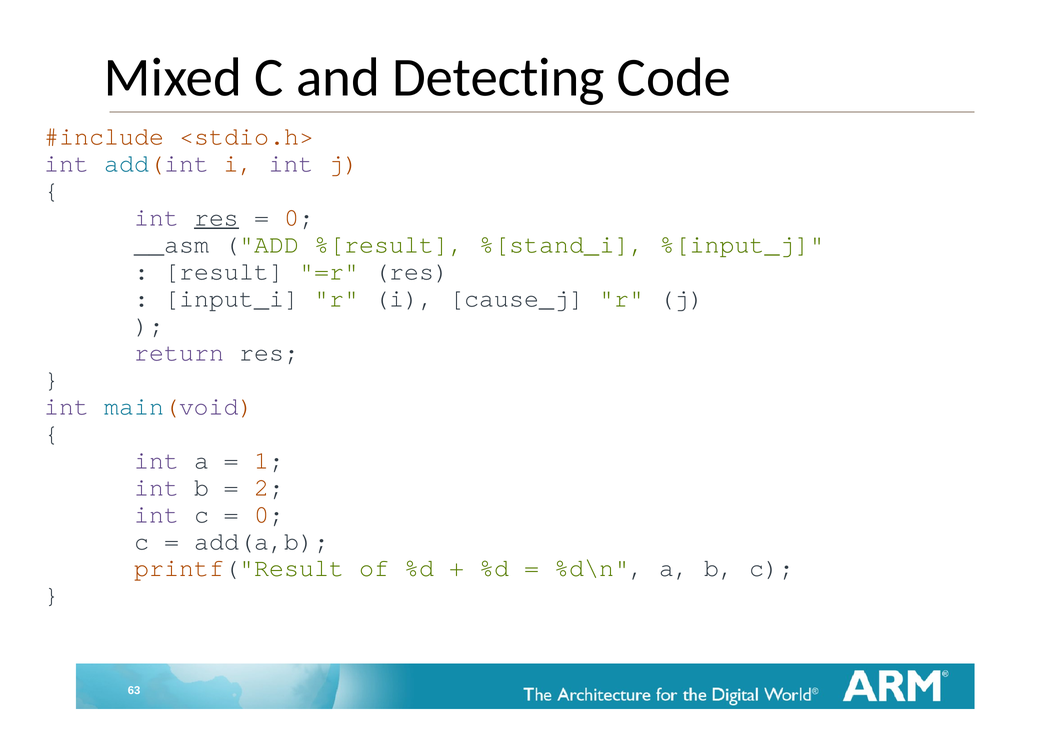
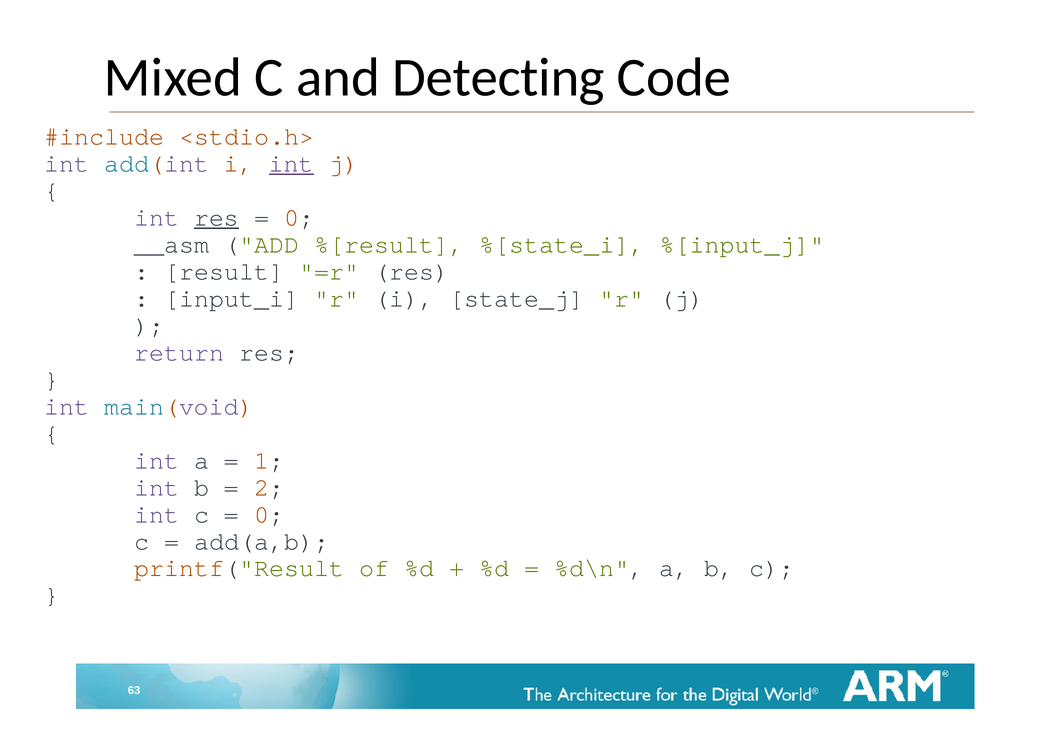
int underline: none -> present (291, 164)
%[stand_i: %[stand_i -> %[state_i (562, 244)
cause_j: cause_j -> state_j (517, 298)
